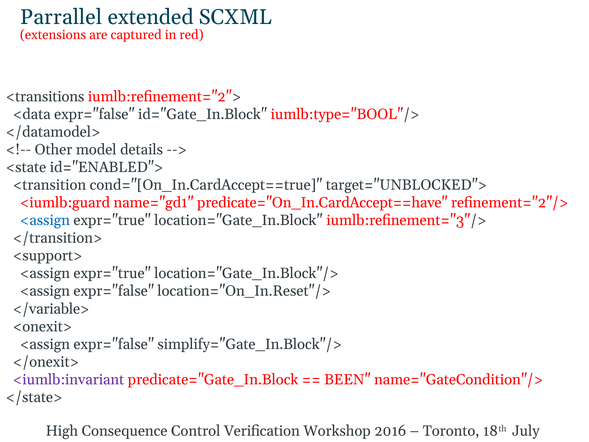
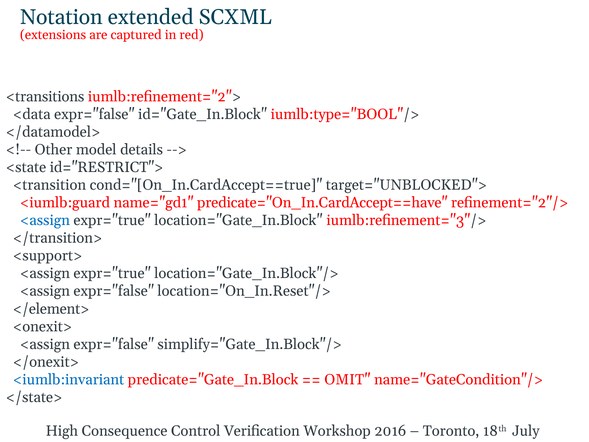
Parrallel: Parrallel -> Notation (61, 17)
id="ENABLED">: id="ENABLED"> -> id="RESTRICT"> (107, 167)
</variable>: </variable> -> </element> (51, 309)
<iumlb:invariant colour: purple -> blue (69, 379)
BEEN: BEEN -> OMIT (347, 379)
